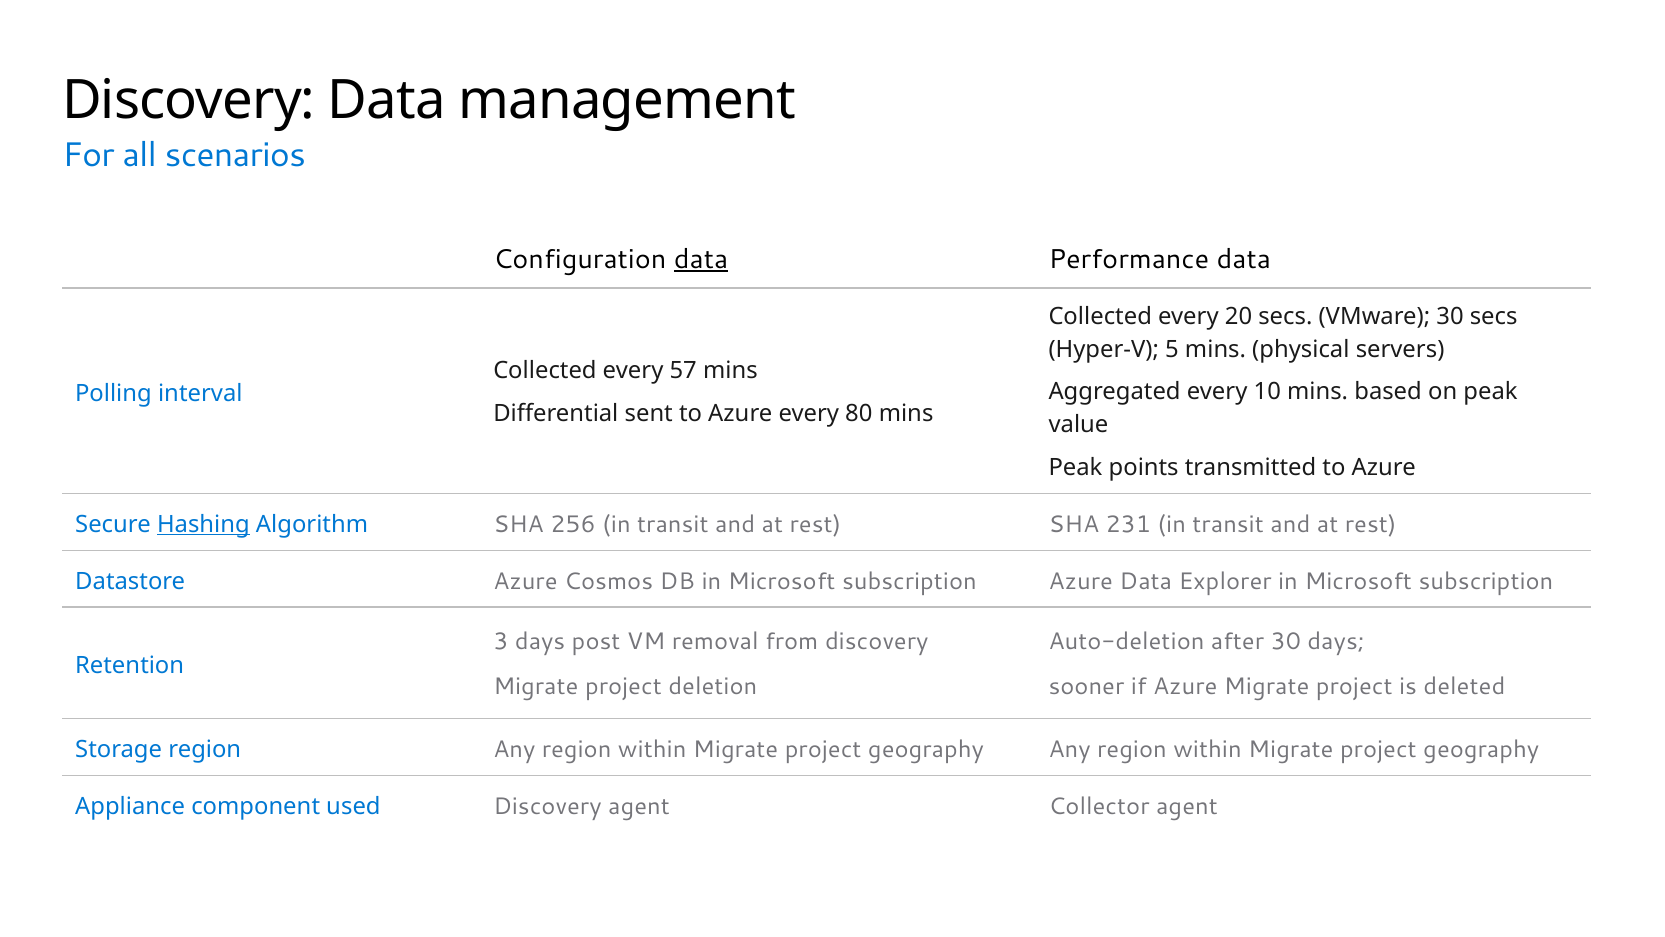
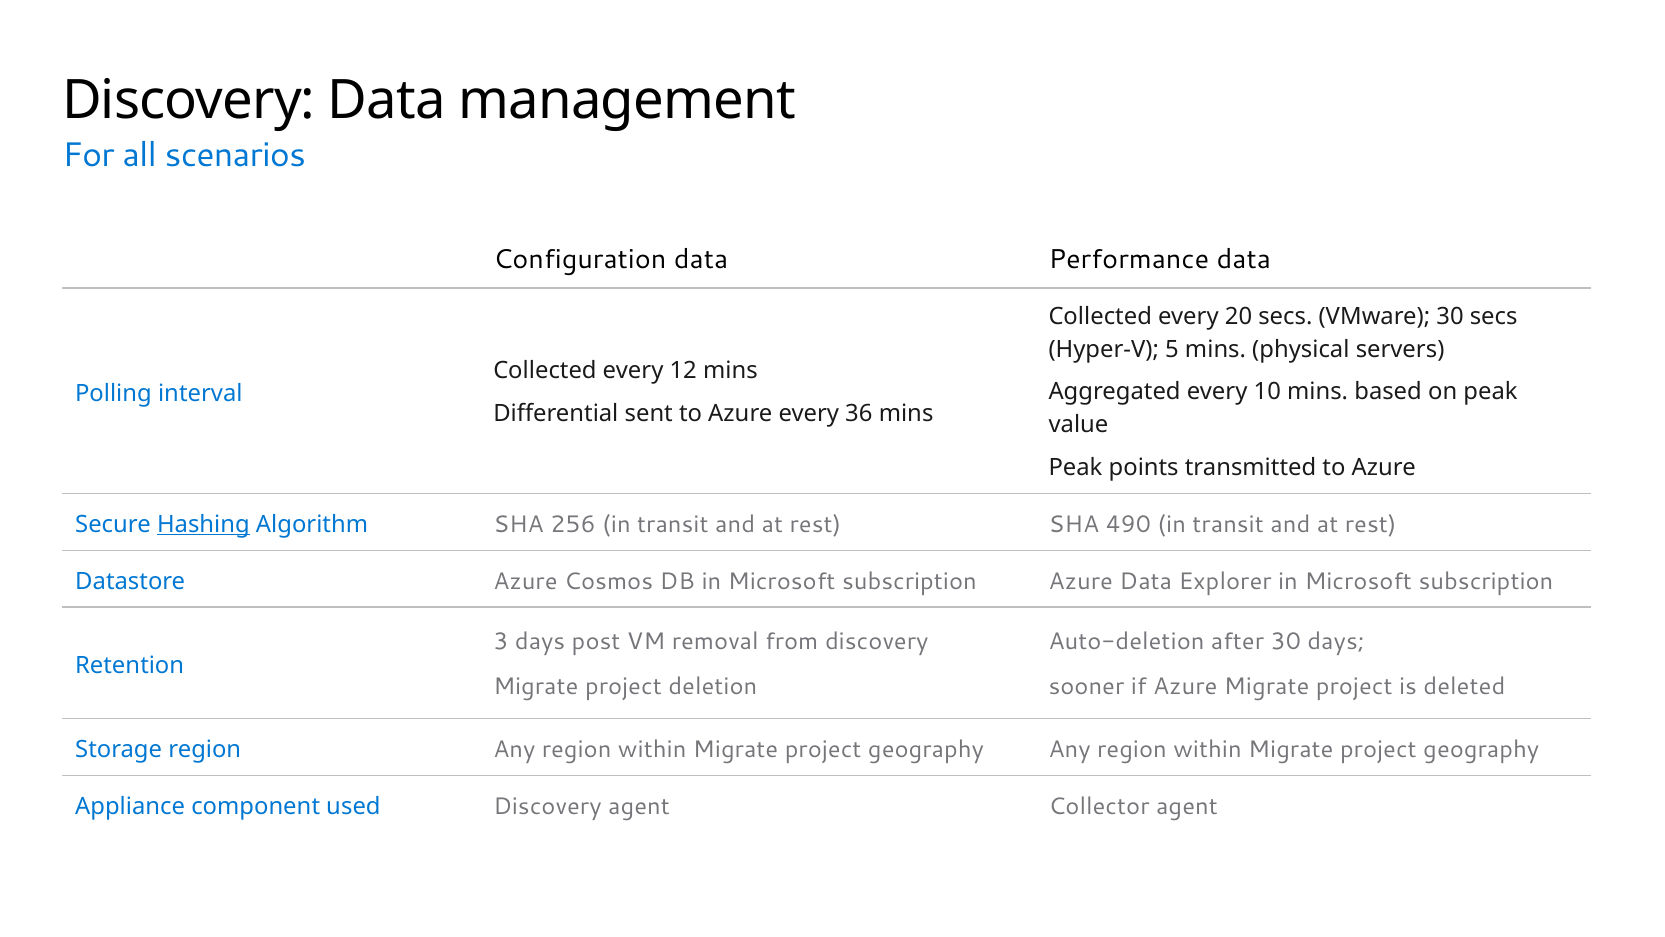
data underline: present -> none (701, 259)
57: 57 -> 12 (683, 371)
80: 80 -> 36 (859, 413)
231: 231 -> 490 (1128, 524)
